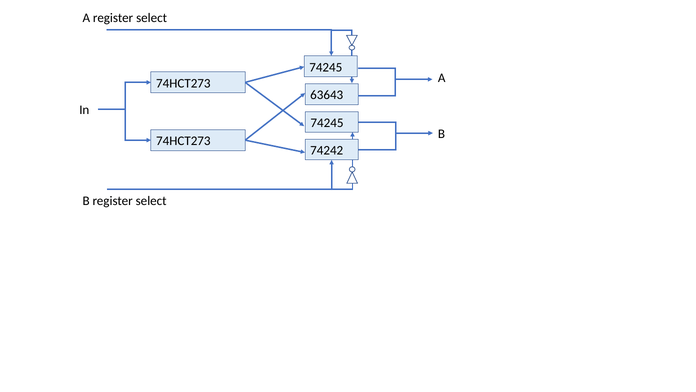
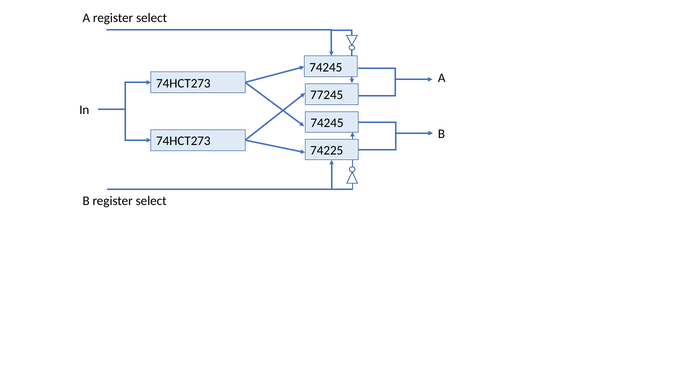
63643: 63643 -> 77245 (327, 95)
74242: 74242 -> 74225 (327, 150)
